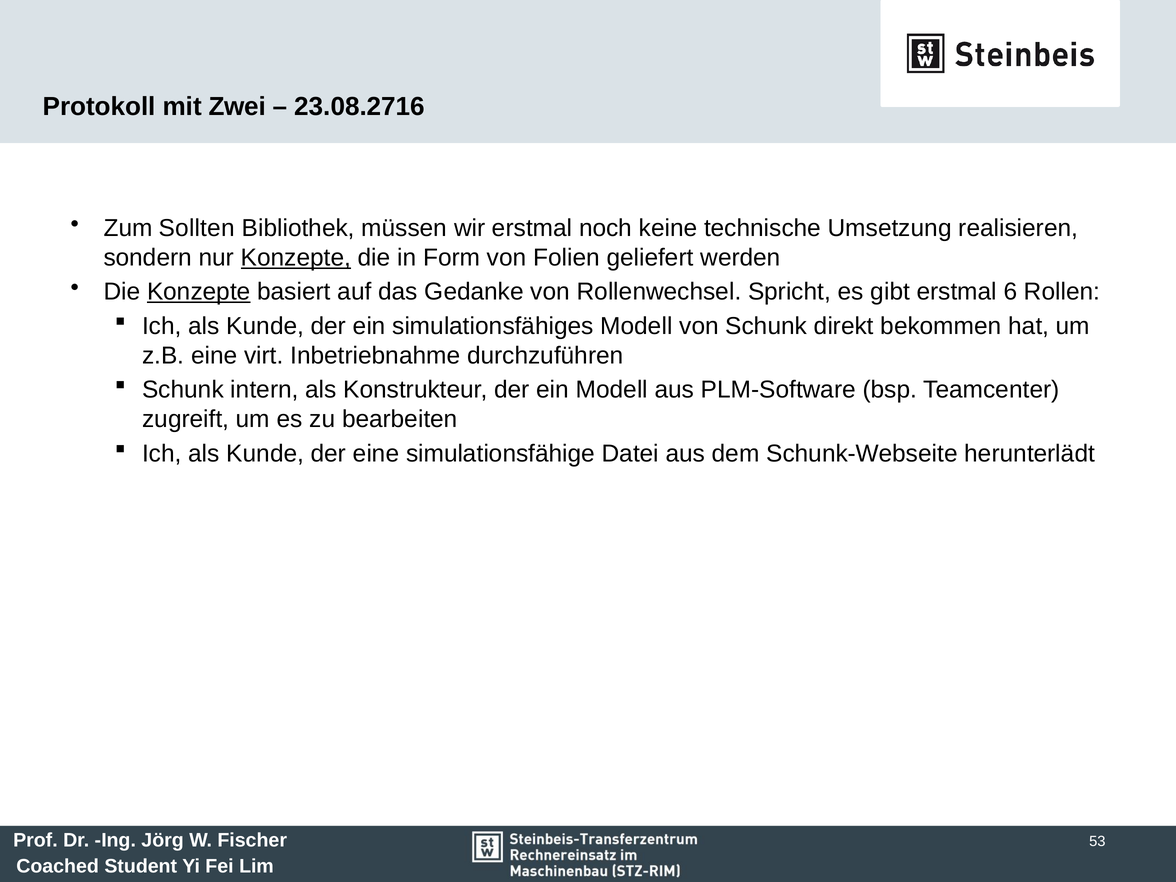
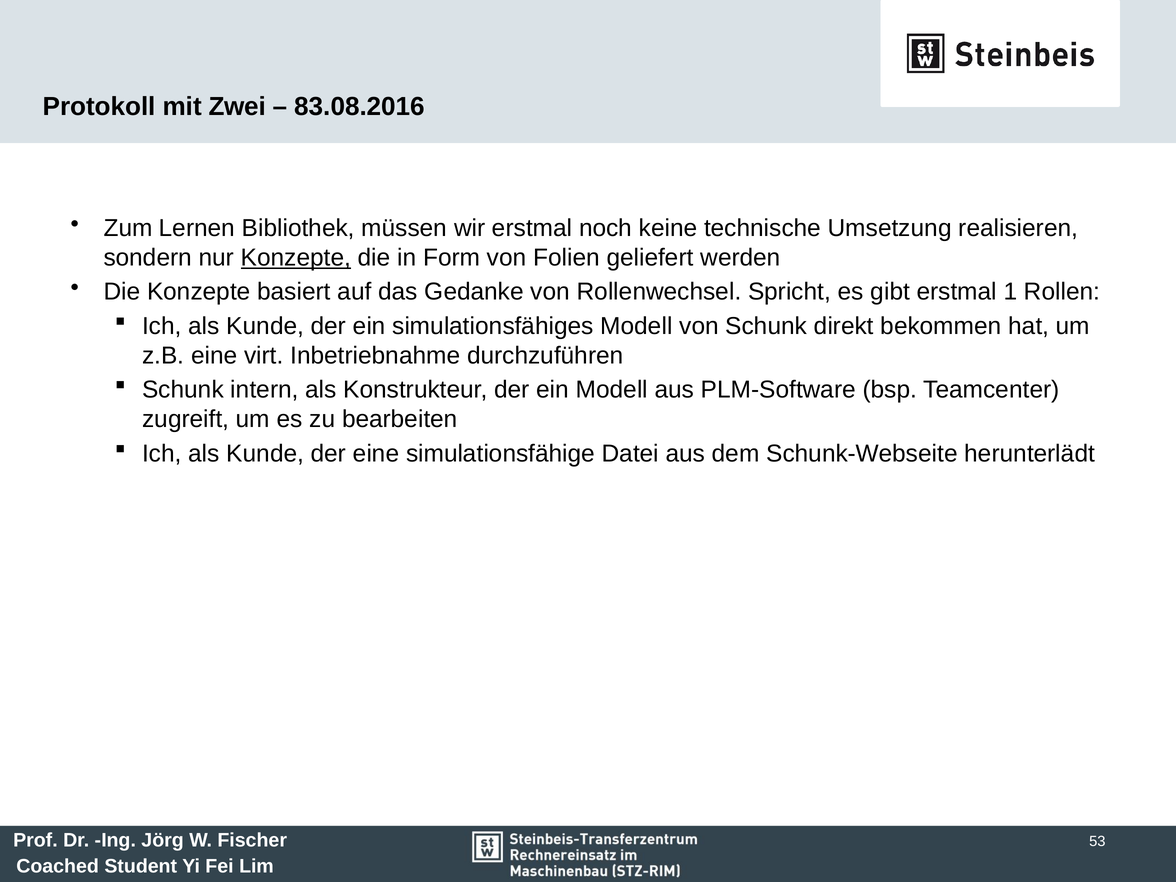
23.08.2716: 23.08.2716 -> 83.08.2016 (360, 106)
Sollten: Sollten -> Lernen (197, 228)
Konzepte underline: present -> none (199, 292)
6: 6 -> 1 (1010, 292)
